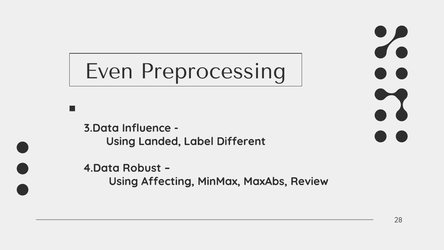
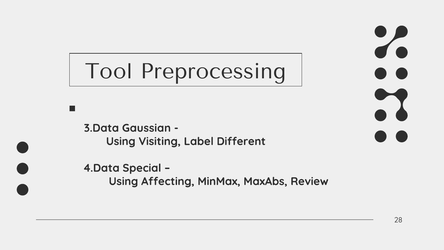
Even: Even -> Tool (109, 71)
Influence: Influence -> Gaussian (146, 128)
Landed: Landed -> Visiting (160, 141)
Robust: Robust -> Special (142, 168)
